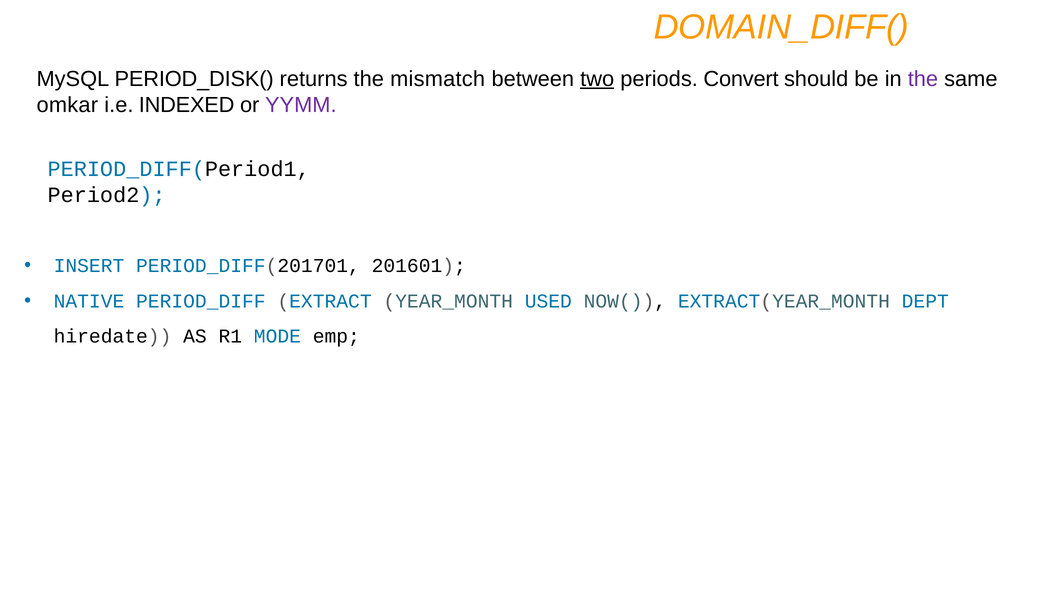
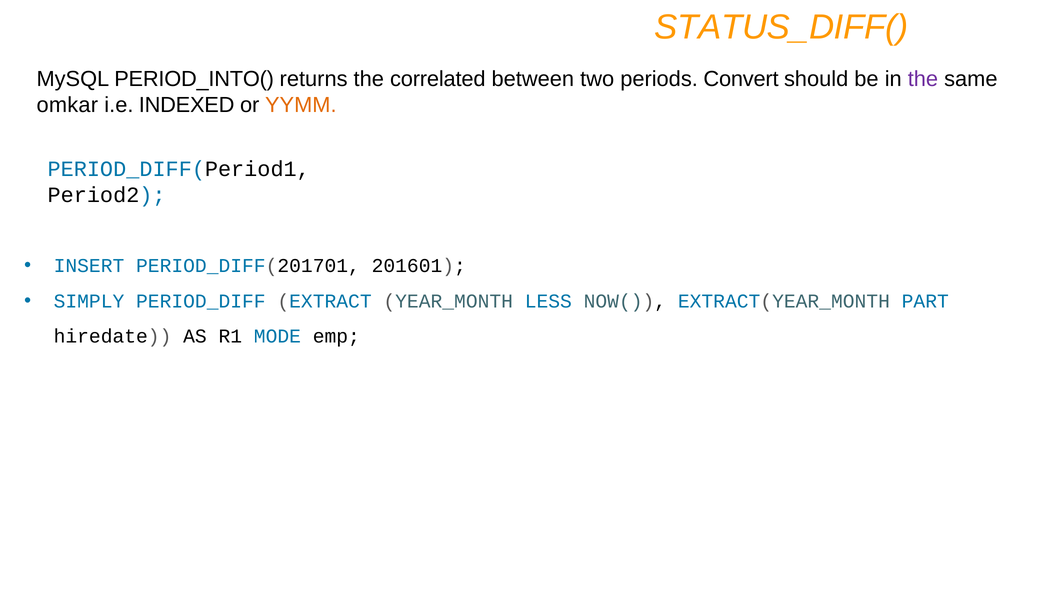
DOMAIN_DIFF(: DOMAIN_DIFF( -> STATUS_DIFF( (781, 27)
PERIOD_DISK(: PERIOD_DISK( -> PERIOD_INTO( (194, 79)
mismatch: mismatch -> correlated (438, 79)
two underline: present -> none (597, 79)
YYMM colour: purple -> orange (301, 105)
NATIVE: NATIVE -> SIMPLY (89, 301)
USED: USED -> LESS (548, 301)
DEPT: DEPT -> PART (925, 301)
